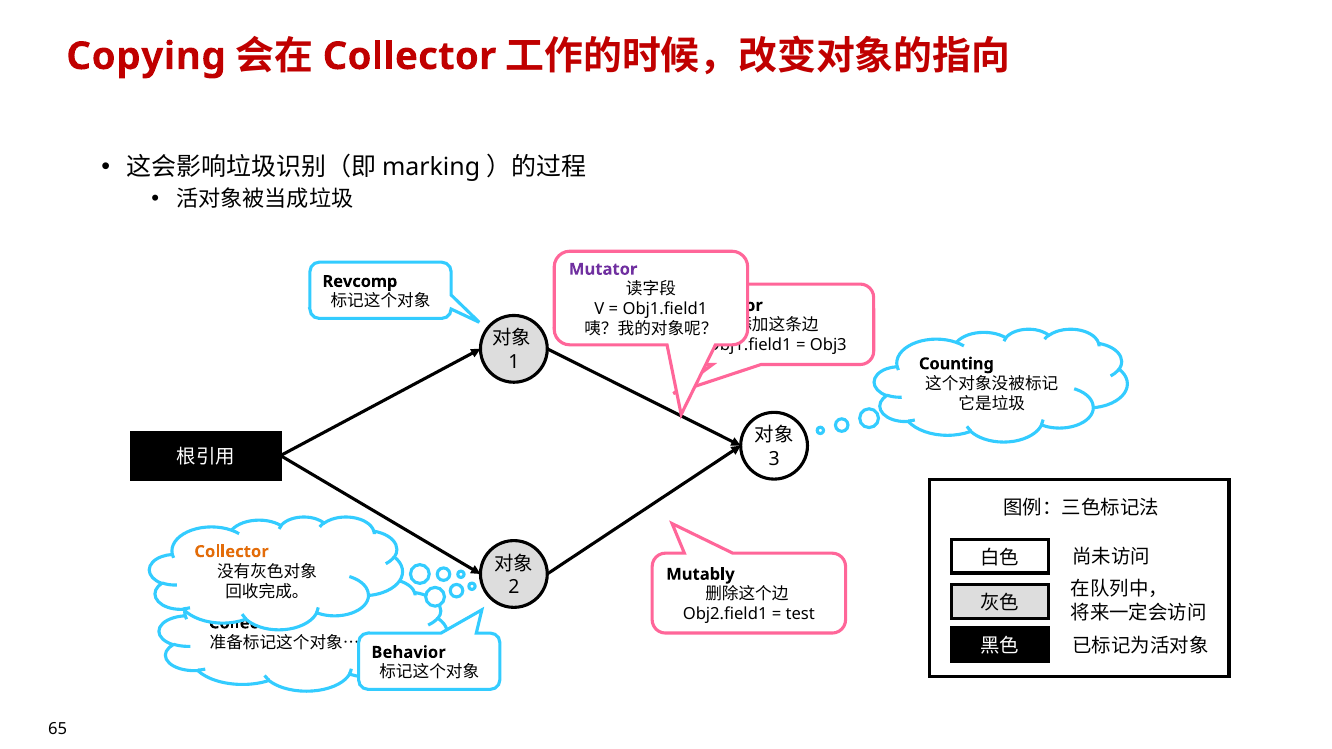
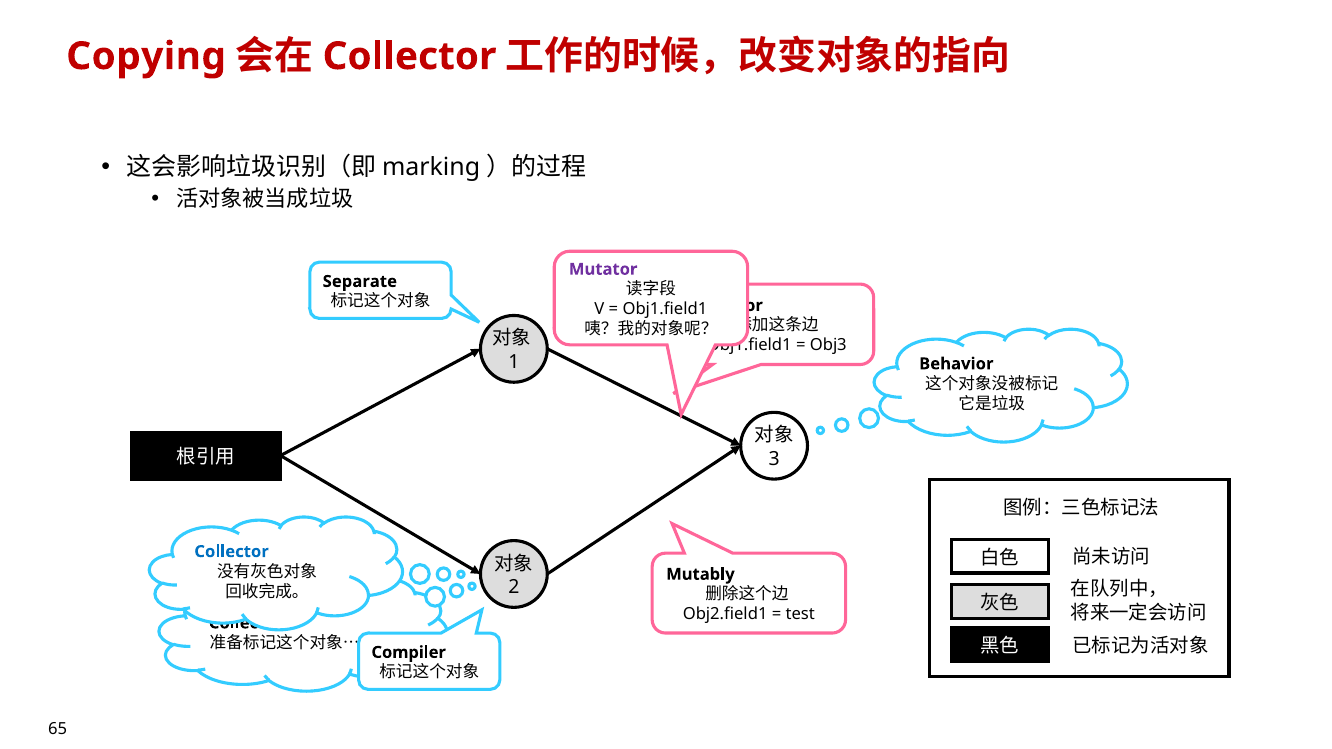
Revcomp: Revcomp -> Separate (360, 282)
Counting: Counting -> Behavior (956, 364)
Collector colour: orange -> blue (232, 552)
Behavior: Behavior -> Compiler (409, 653)
